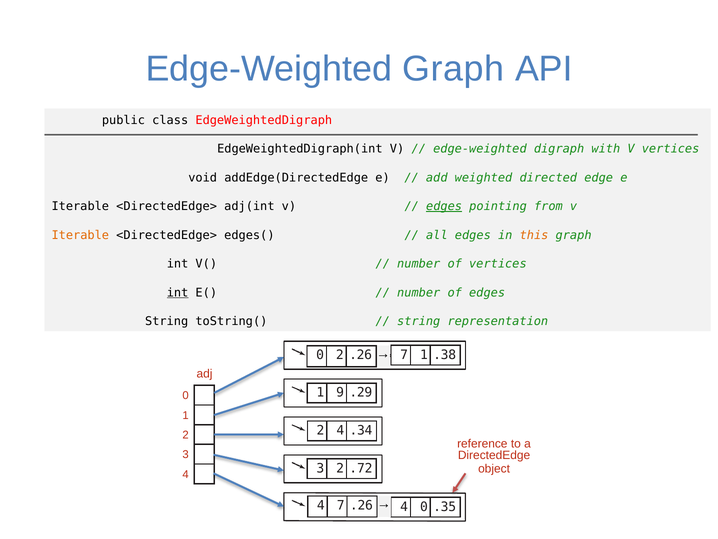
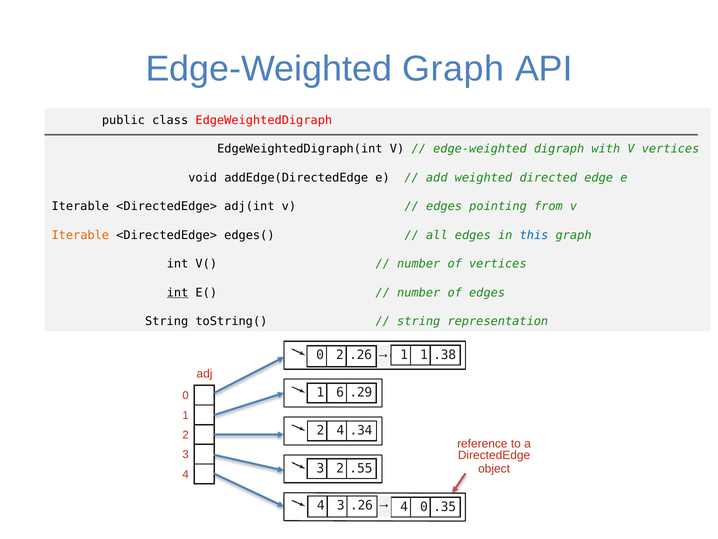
edges underline: present -> none (444, 206)
this colour: orange -> blue (534, 235)
7: 7 -> 1 (404, 354)
9: 9 -> 6 (340, 392)
.72: .72 -> .55 (361, 468)
4 7: 7 -> 3 (341, 505)
